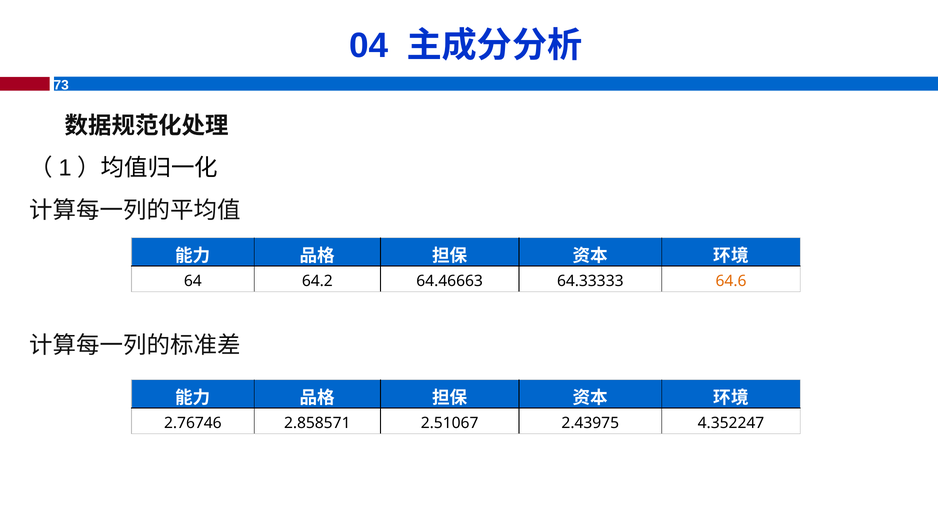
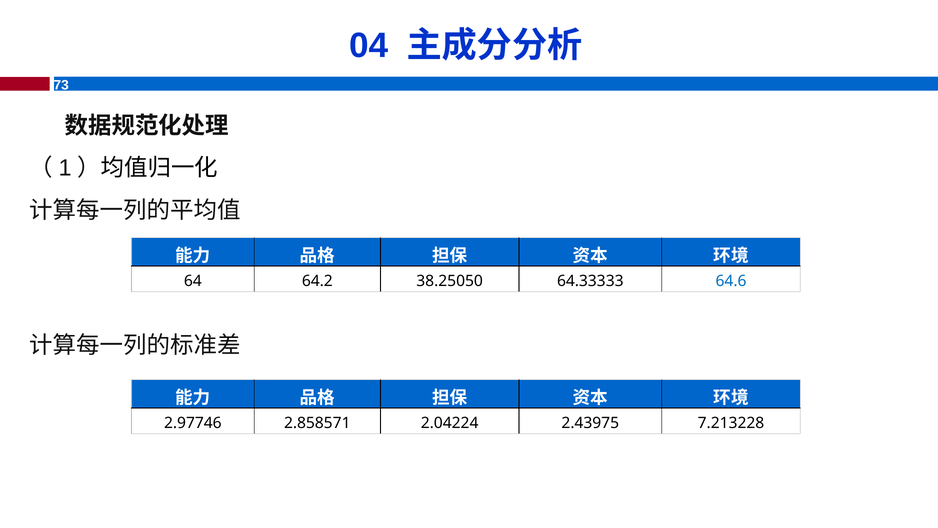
64.46663: 64.46663 -> 38.25050 (450, 281)
64.6 colour: orange -> blue (731, 281)
2.76746: 2.76746 -> 2.97746 (193, 423)
2.51067: 2.51067 -> 2.04224 (450, 423)
4.352247: 4.352247 -> 7.213228 (731, 423)
